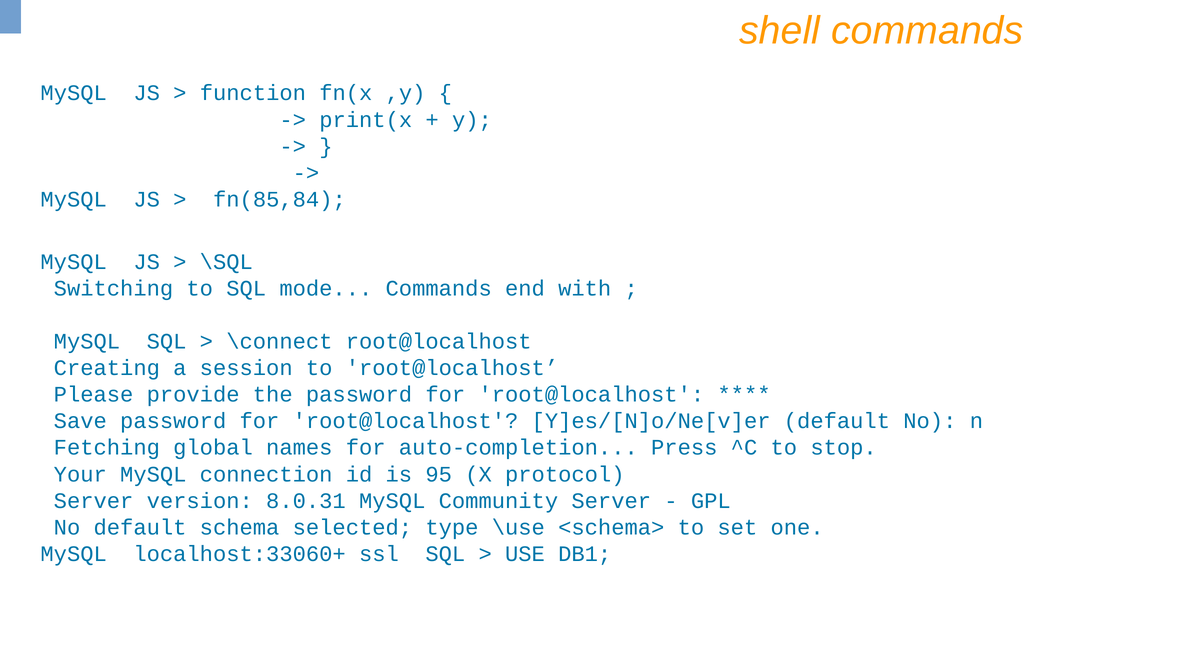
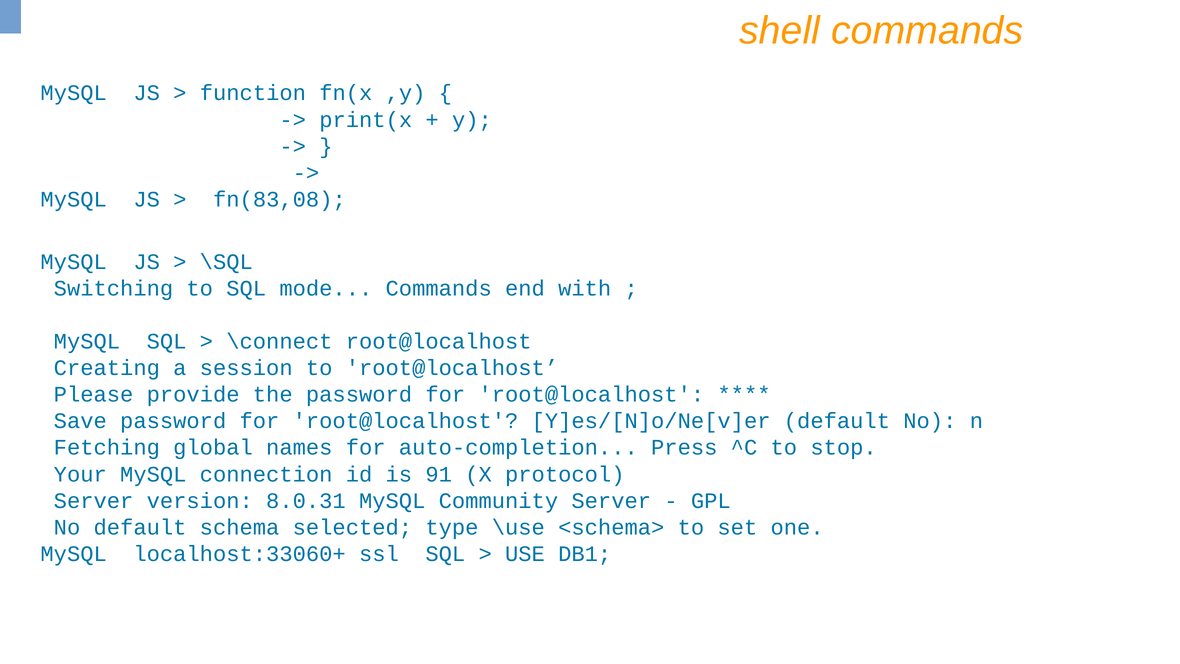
fn(85,84: fn(85,84 -> fn(83,08 (279, 199)
95: 95 -> 91 (439, 474)
